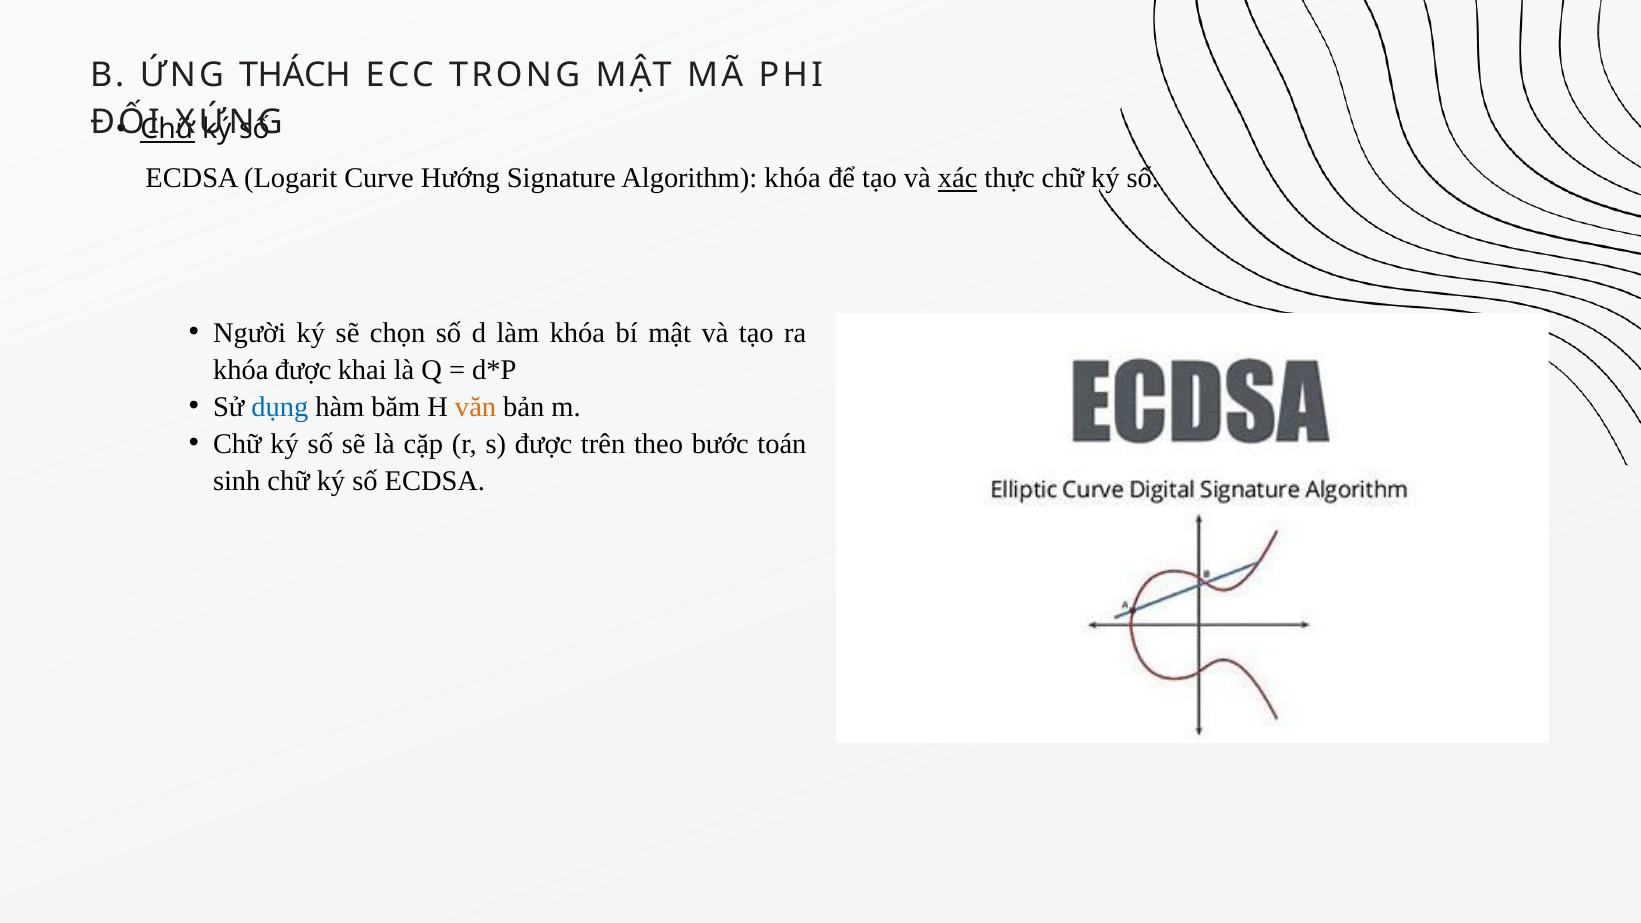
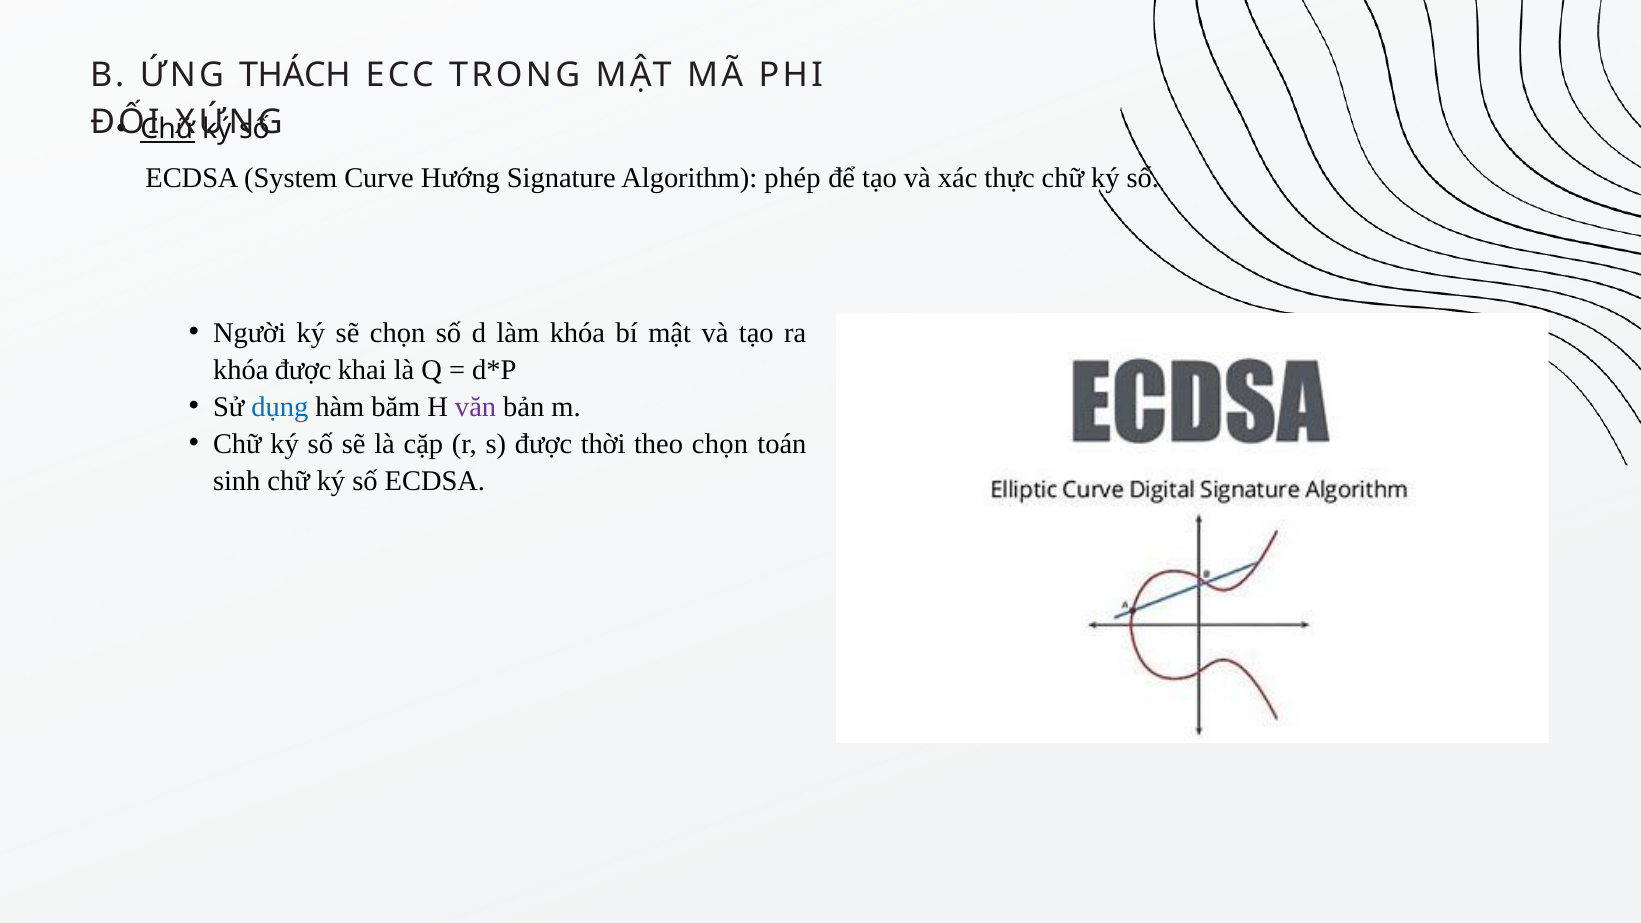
Logarit: Logarit -> System (291, 178)
Algorithm khóa: khóa -> phép (793, 178)
xác underline: present -> none (958, 178)
văn colour: orange -> purple (476, 407)
trên: trên -> thời (603, 444)
theo bước: bước -> chọn (720, 444)
